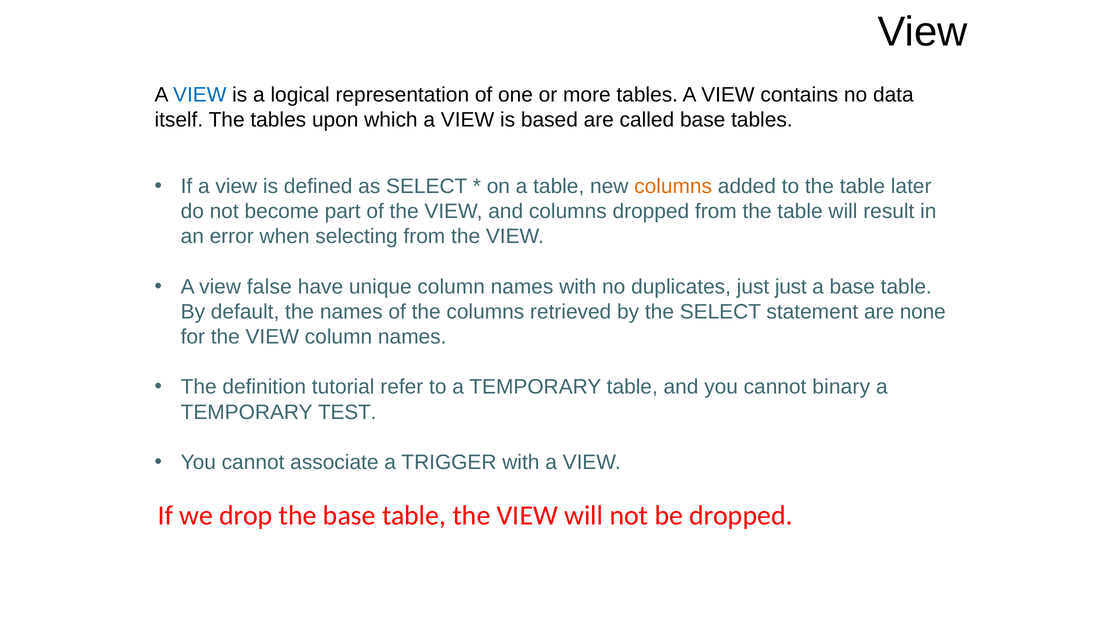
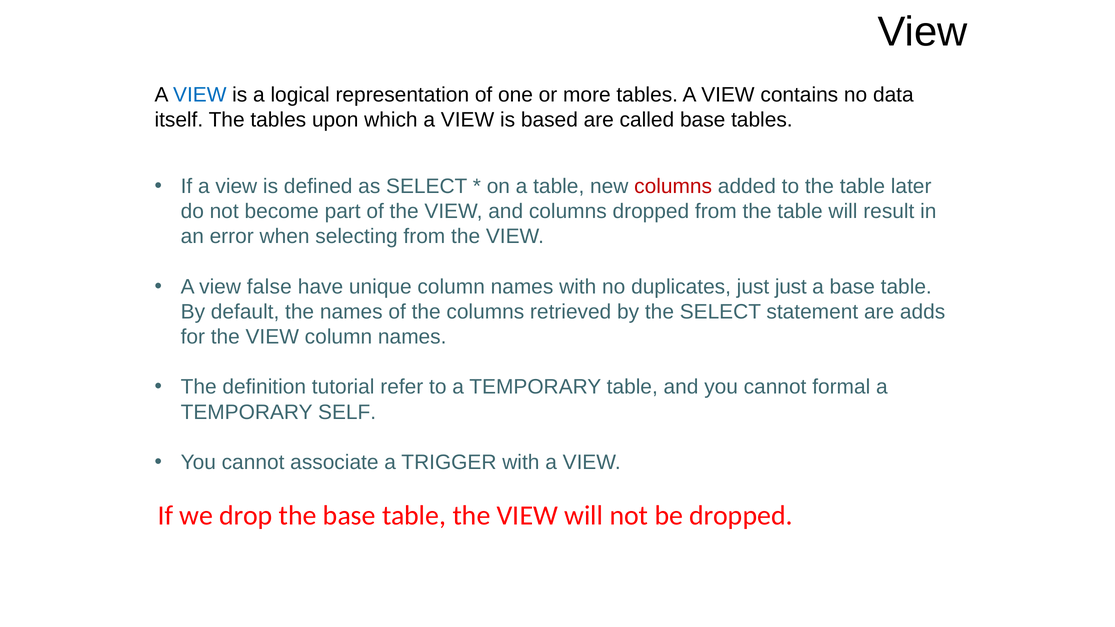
columns colour: orange -> red (673, 187)
none: none -> adds (923, 312)
binary: binary -> formal (841, 387)
TEST: TEST -> SELF (347, 412)
